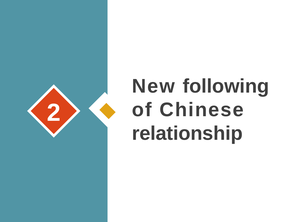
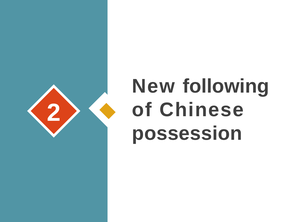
relationship: relationship -> possession (187, 133)
